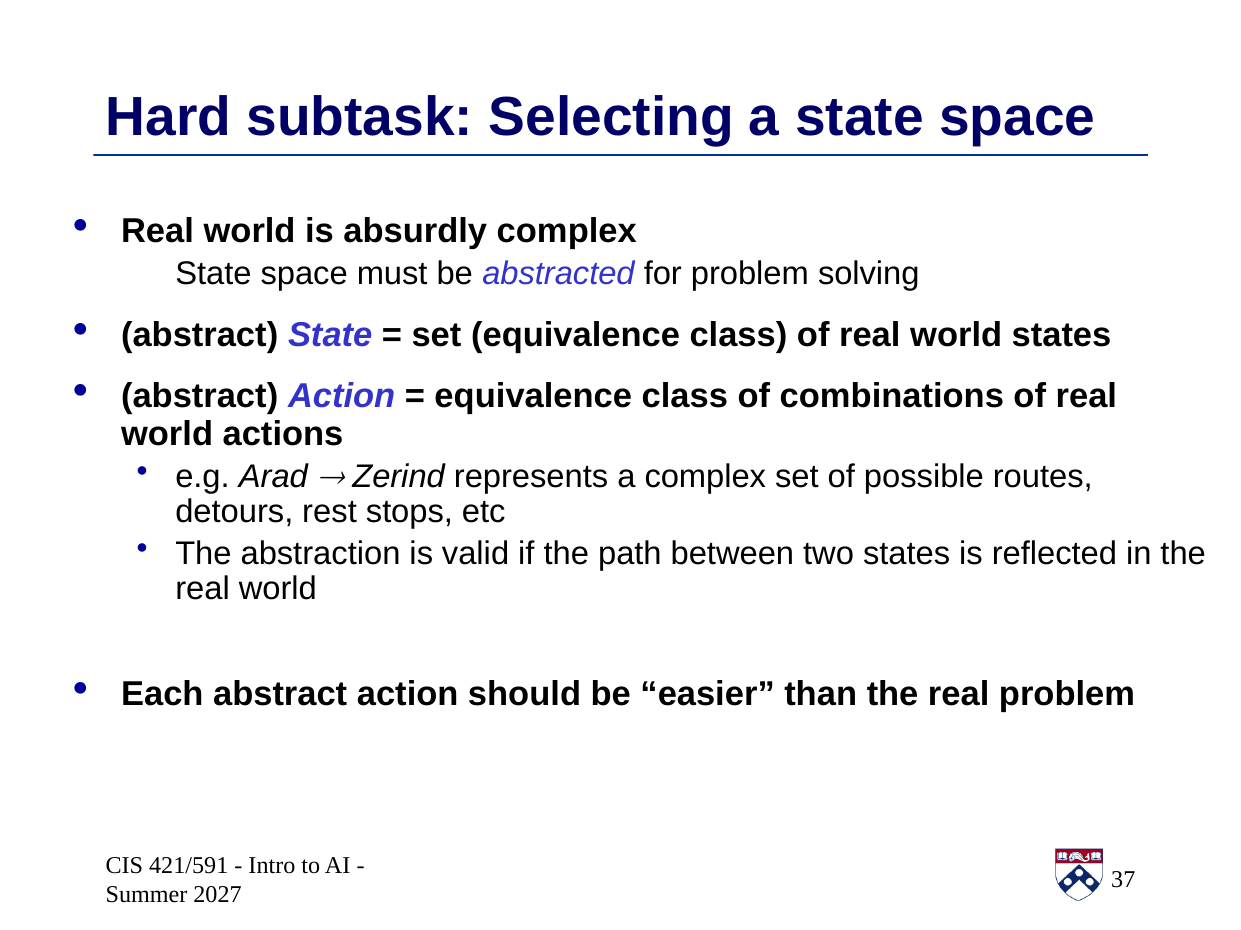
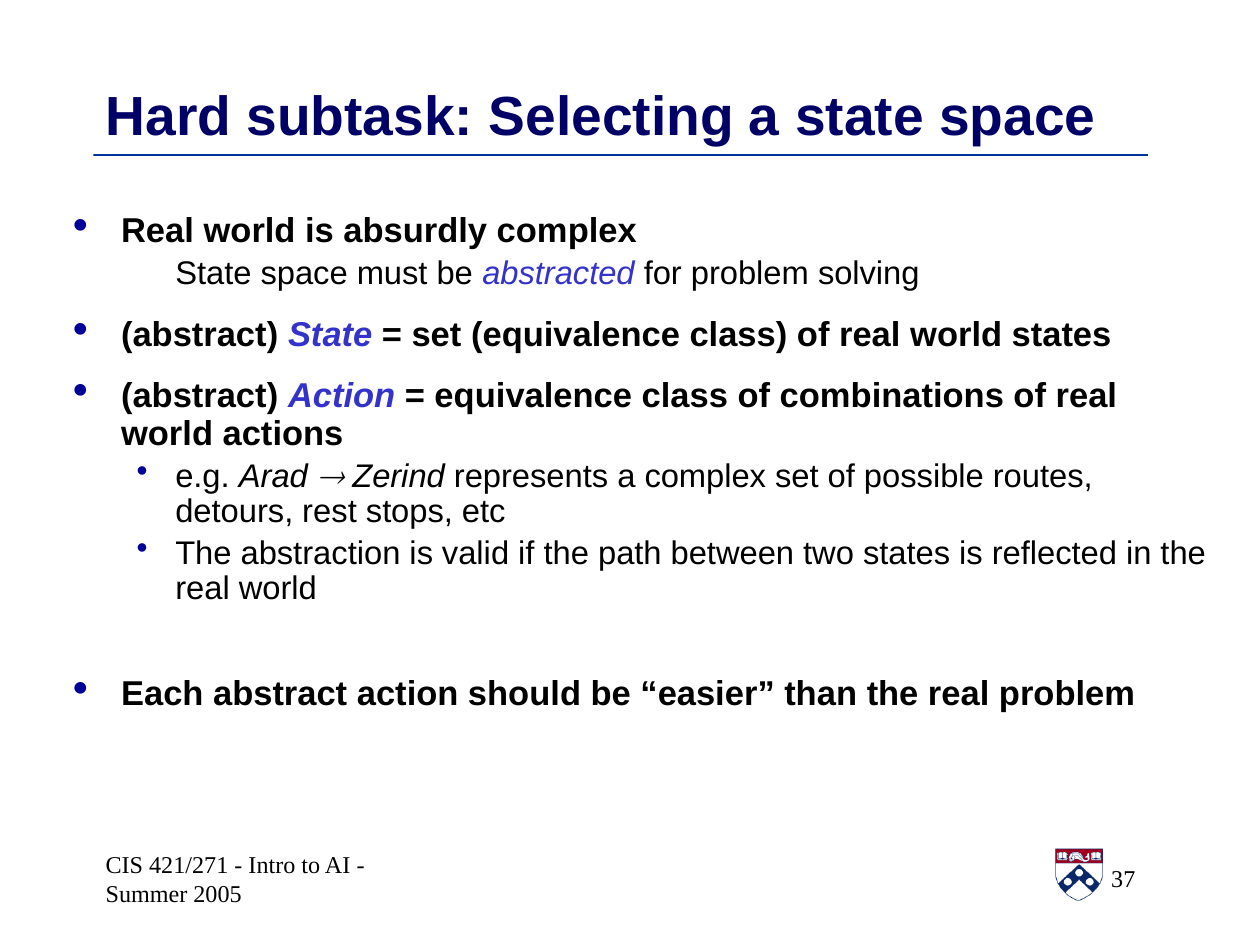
421/591: 421/591 -> 421/271 (189, 866)
2027: 2027 -> 2005 (218, 895)
